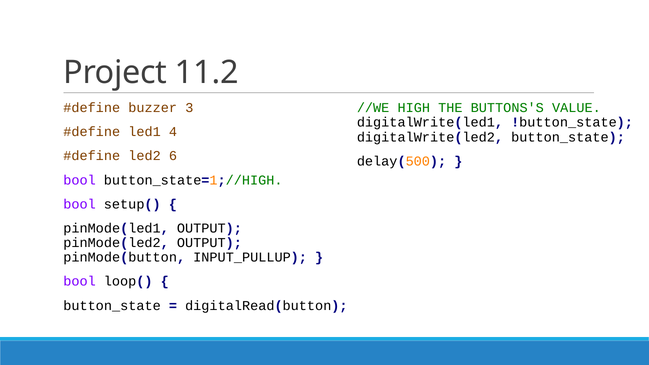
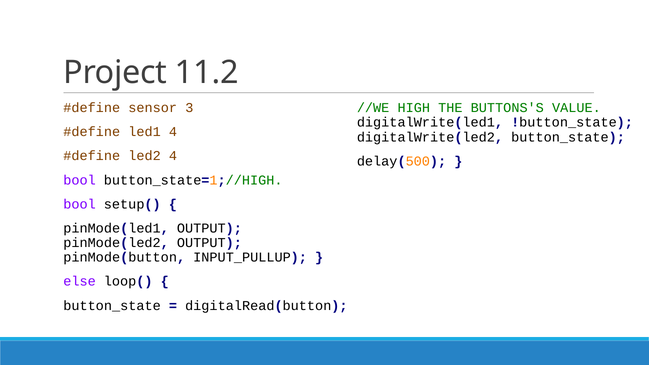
buzzer: buzzer -> sensor (153, 108)
led2 6: 6 -> 4 (173, 156)
bool: bool -> else (80, 282)
